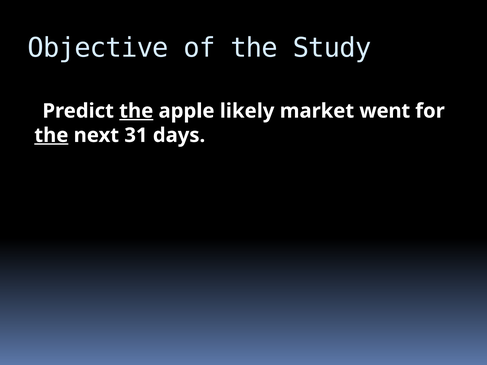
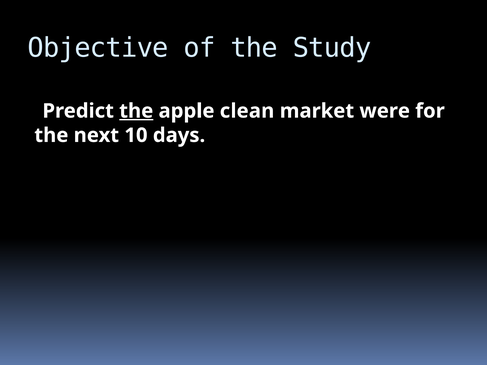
likely: likely -> clean (247, 111)
went: went -> were (385, 111)
the underline: present -> none (51, 135)
31: 31 -> 10 (136, 135)
